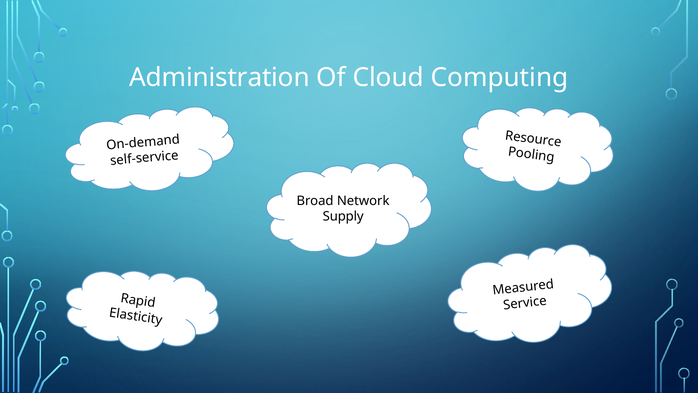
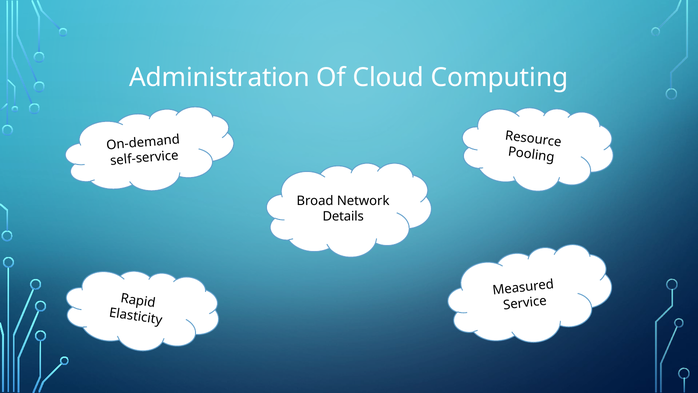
Supply: Supply -> Details (343, 216)
